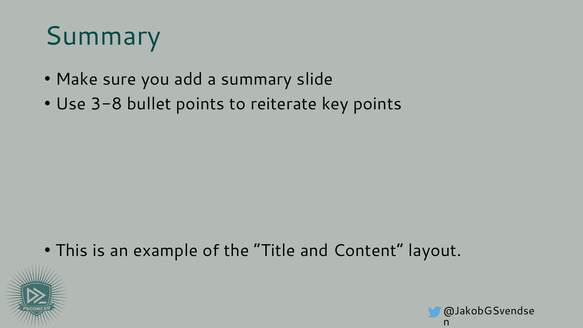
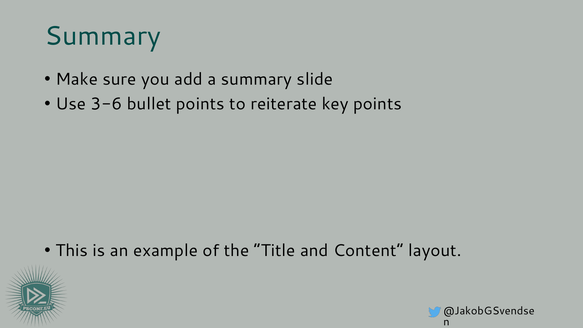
3-8: 3-8 -> 3-6 (106, 104)
